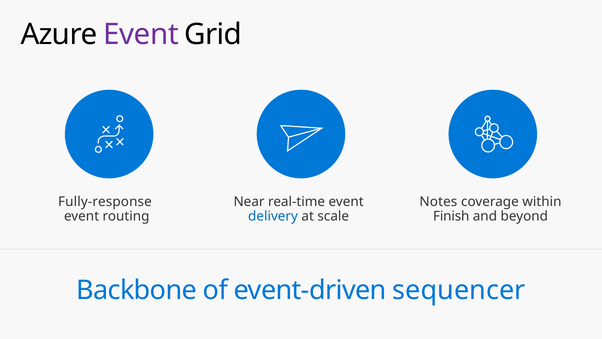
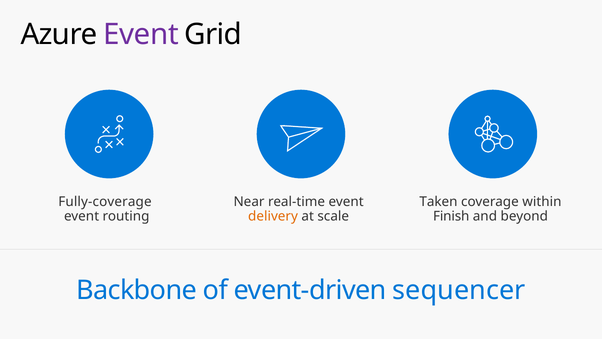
Fully-response: Fully-response -> Fully-coverage (105, 201)
Notes: Notes -> Taken (438, 201)
delivery colour: blue -> orange (273, 216)
